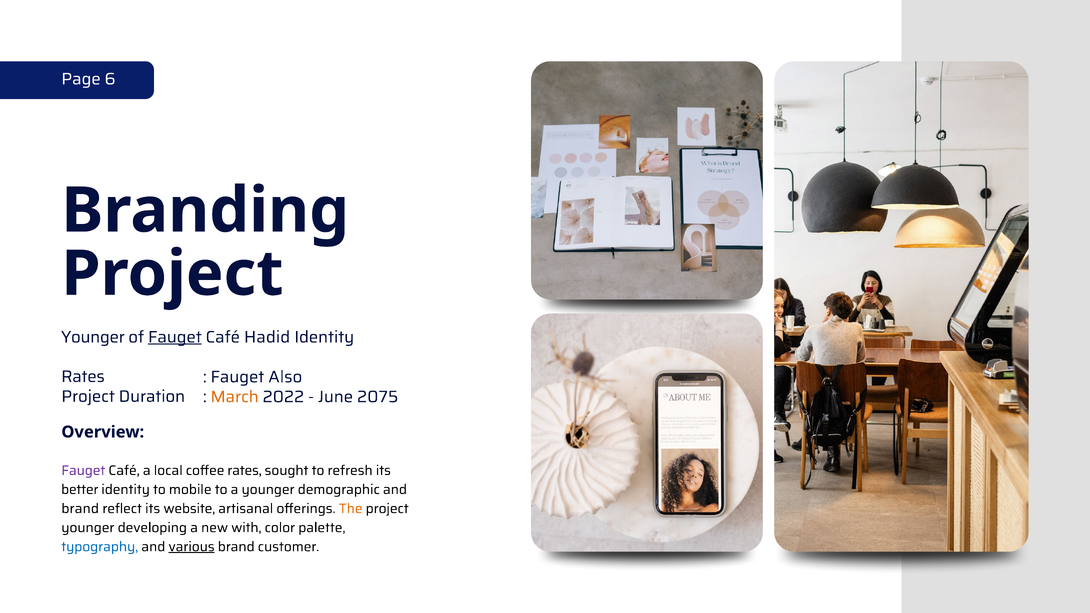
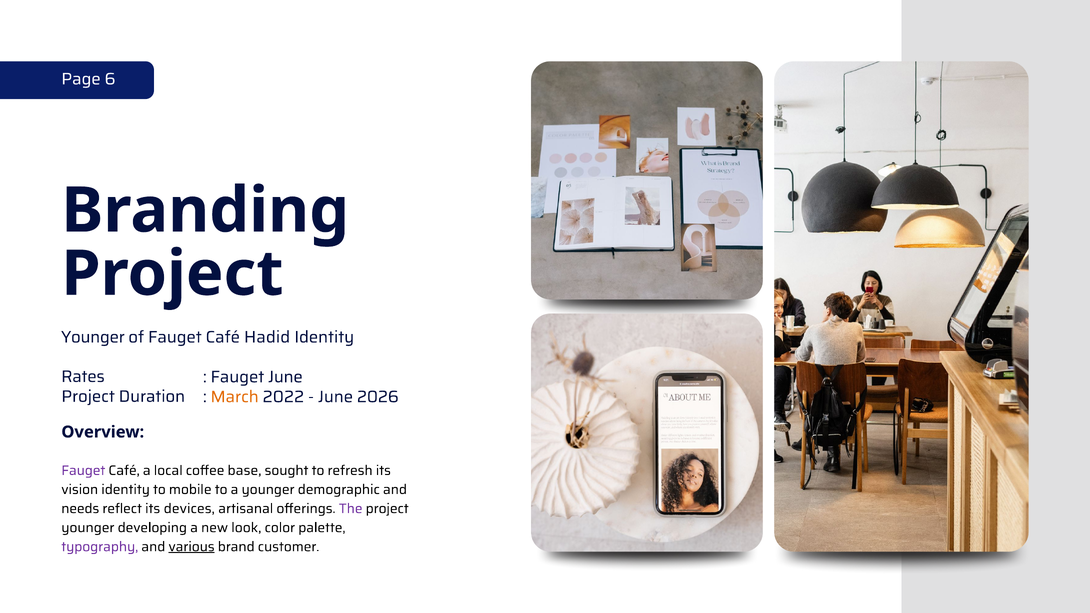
Fauget underline: present -> none (175, 337)
Fauget Also: Also -> June (285, 377)
2075: 2075 -> 2026 (378, 397)
coffee rates: rates -> base (244, 470)
better: better -> vision (80, 490)
brand: brand -> needs (80, 509)
website: website -> devices (189, 509)
The colour: orange -> purple (351, 509)
with: with -> look (246, 528)
typography colour: blue -> purple (100, 547)
